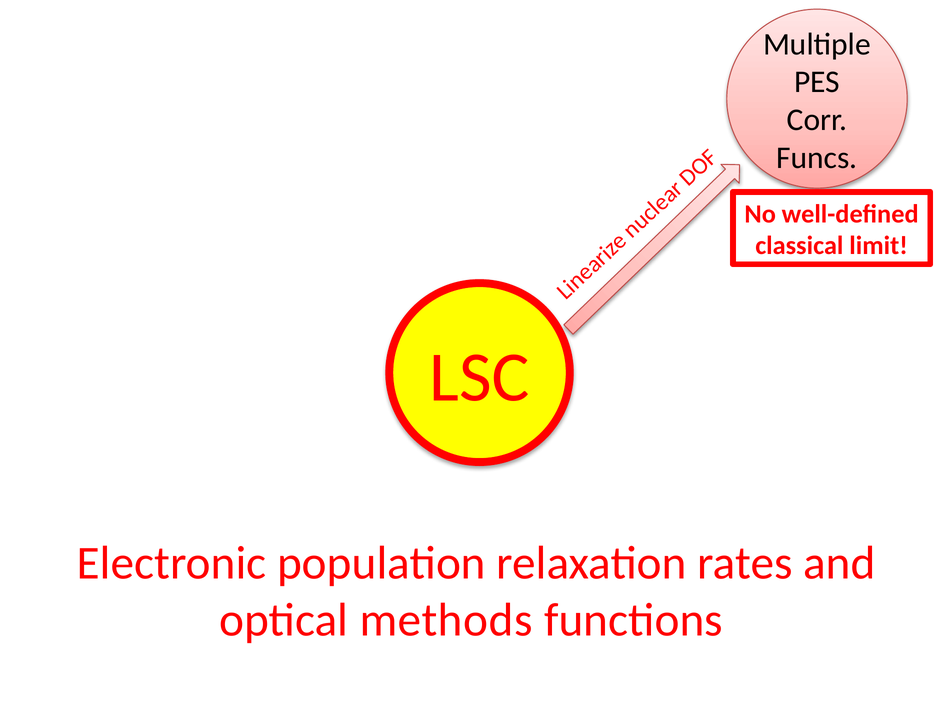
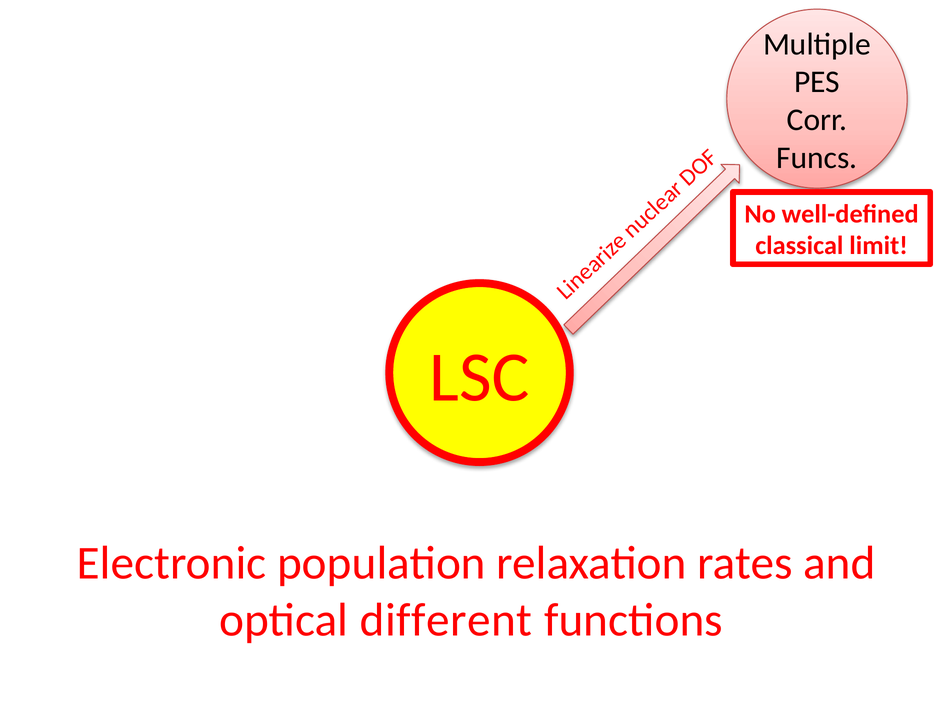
methods: methods -> different (446, 620)
